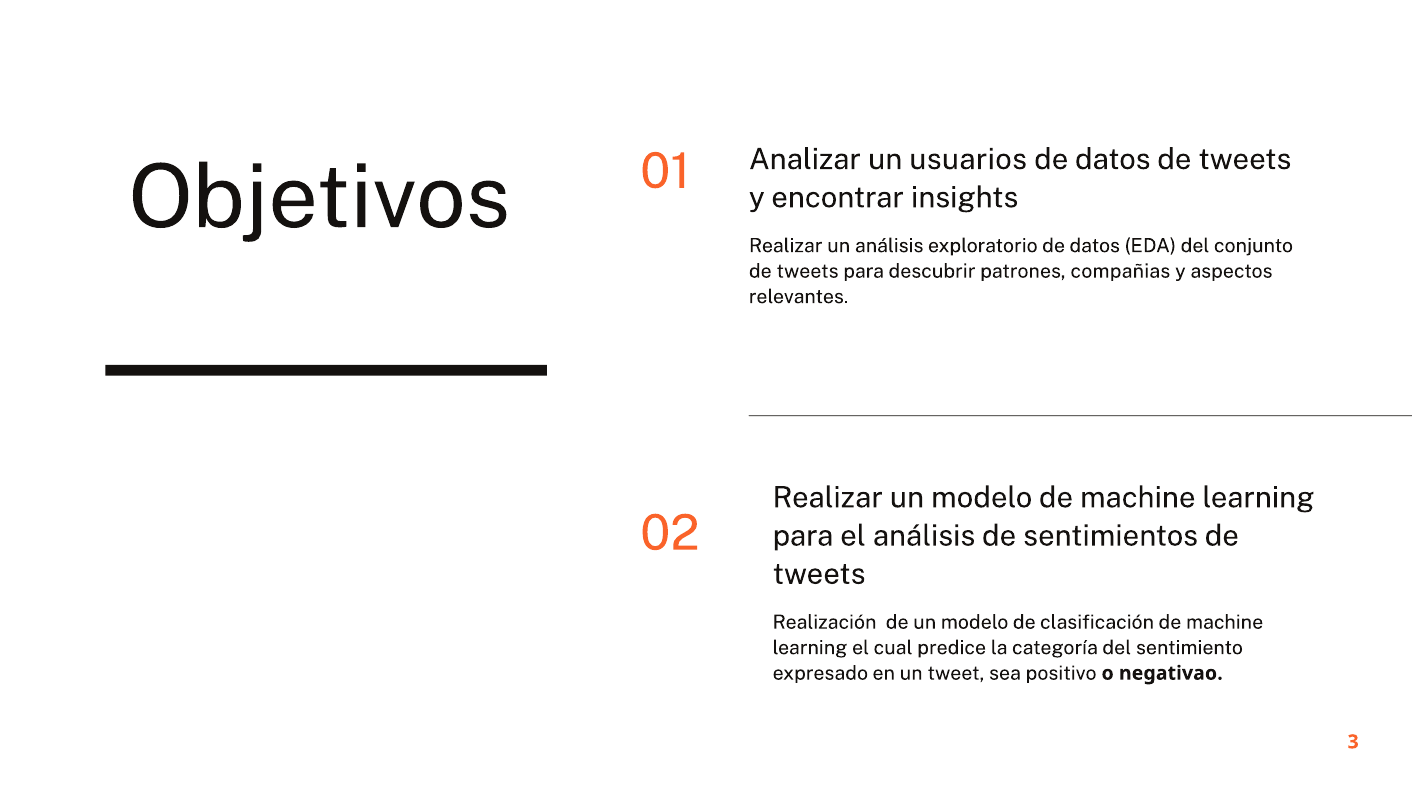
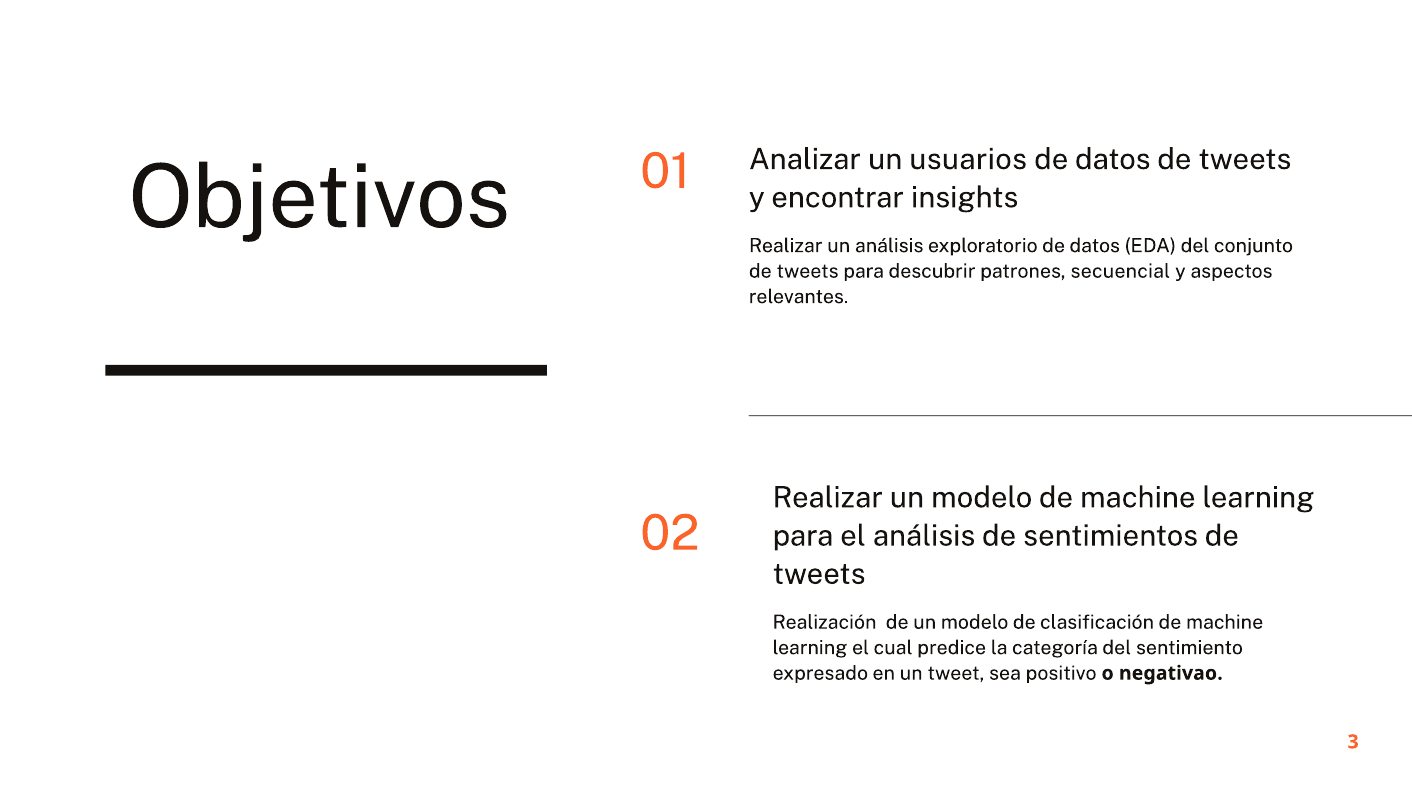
compañias: compañias -> secuencial (1120, 271)
